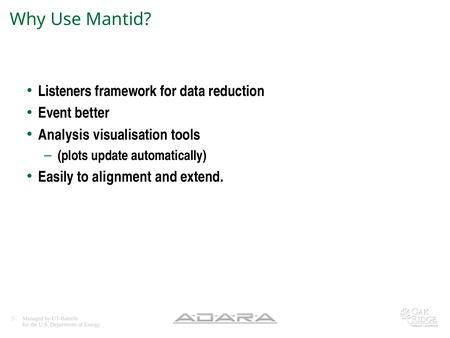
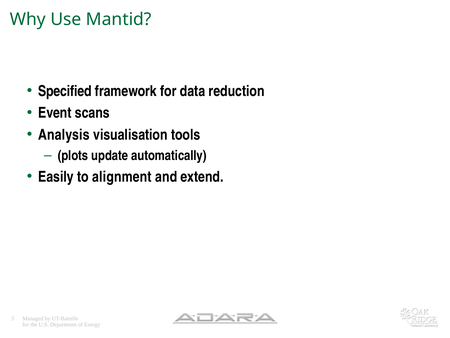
Listeners: Listeners -> Specified (65, 91)
better: better -> scans (92, 113)
